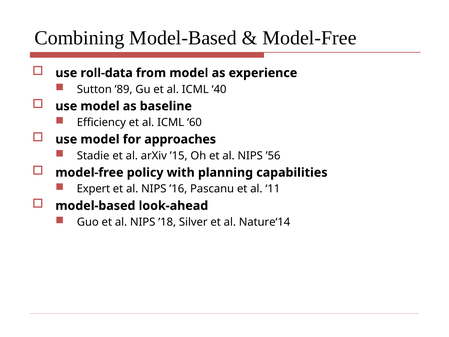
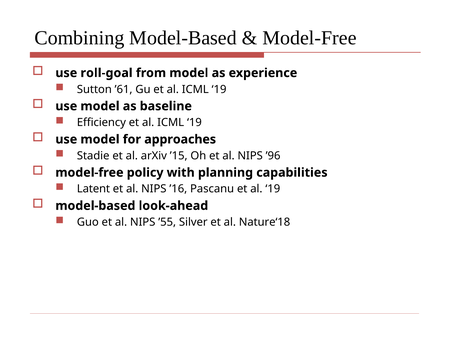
roll-data: roll-data -> roll-goal (107, 73)
’89: ’89 -> ’61 (124, 89)
40: 40 -> 19 (219, 89)
60: 60 -> 19 (194, 122)
’56: ’56 -> ’96 (273, 156)
Expert: Expert -> Latent (93, 189)
al 11: 11 -> 19 (273, 189)
’18: ’18 -> ’55 (167, 222)
Nature‘14: Nature‘14 -> Nature‘18 (265, 222)
